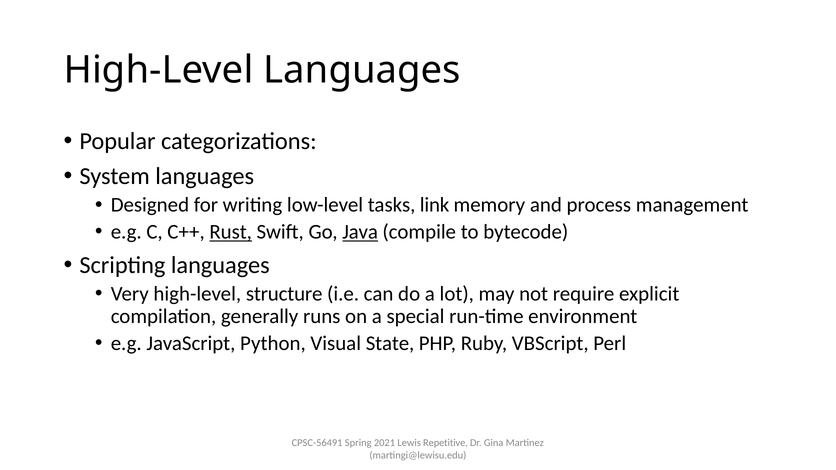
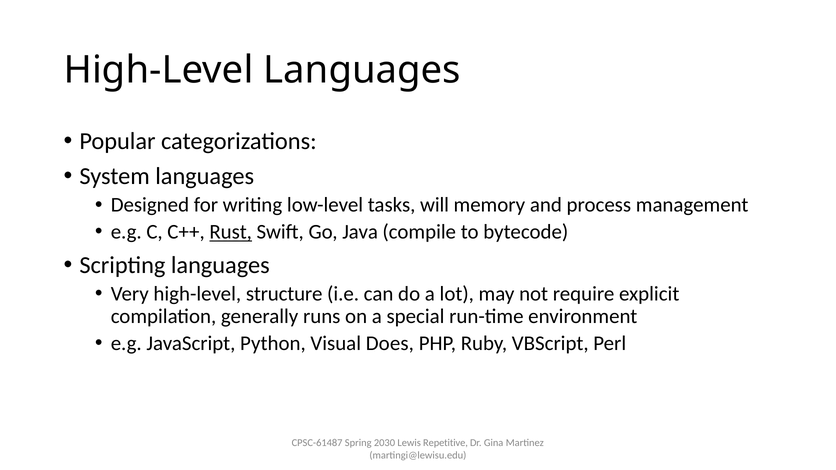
link: link -> will (435, 205)
Java underline: present -> none (360, 232)
State: State -> Does (390, 343)
CPSC-56491: CPSC-56491 -> CPSC-61487 (317, 443)
2021: 2021 -> 2030 (384, 443)
